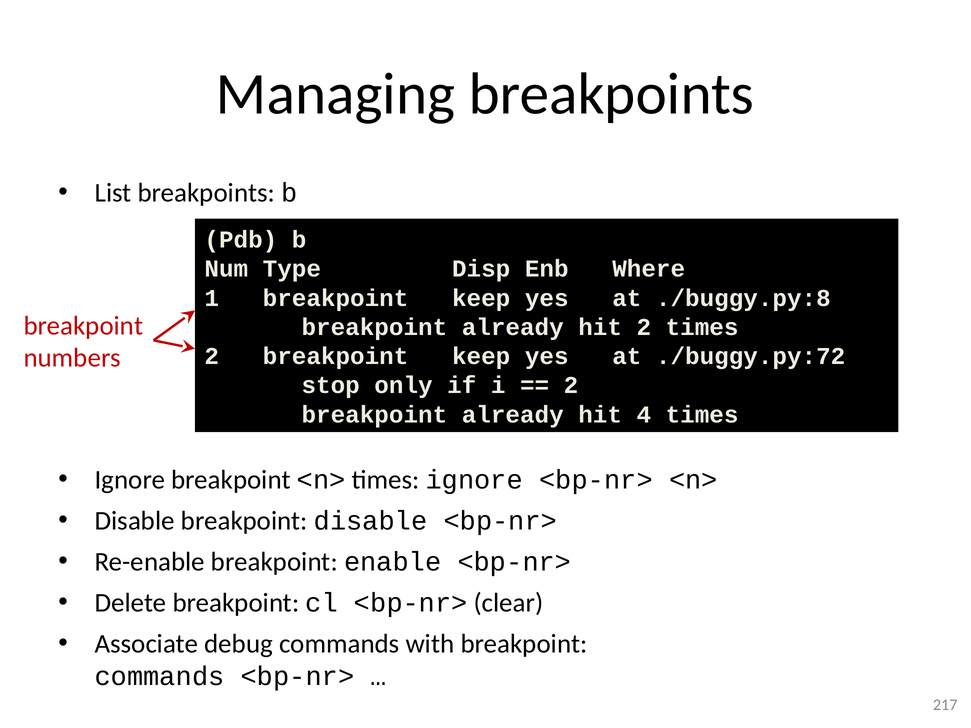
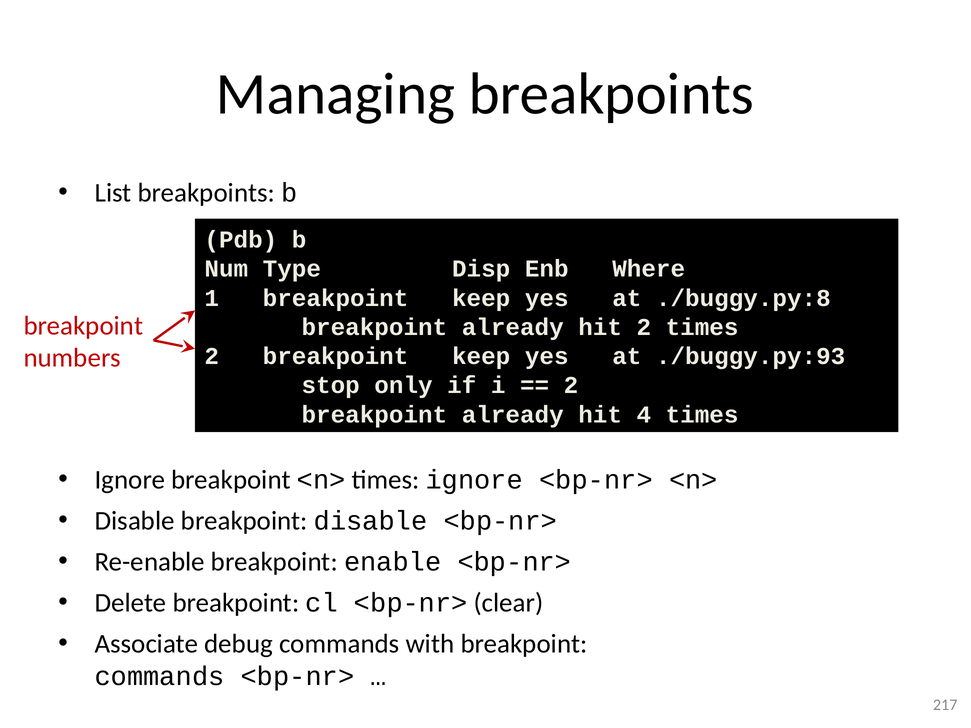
./buggy.py:72: ./buggy.py:72 -> ./buggy.py:93 (751, 356)
